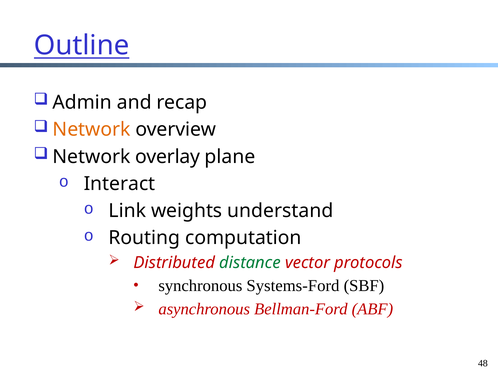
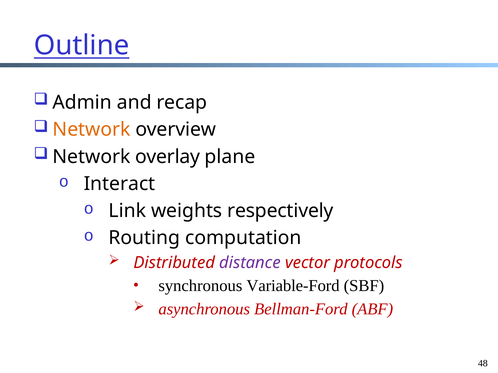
understand: understand -> respectively (280, 211)
distance colour: green -> purple (250, 263)
Systems-Ford: Systems-Ford -> Variable-Ford (293, 286)
